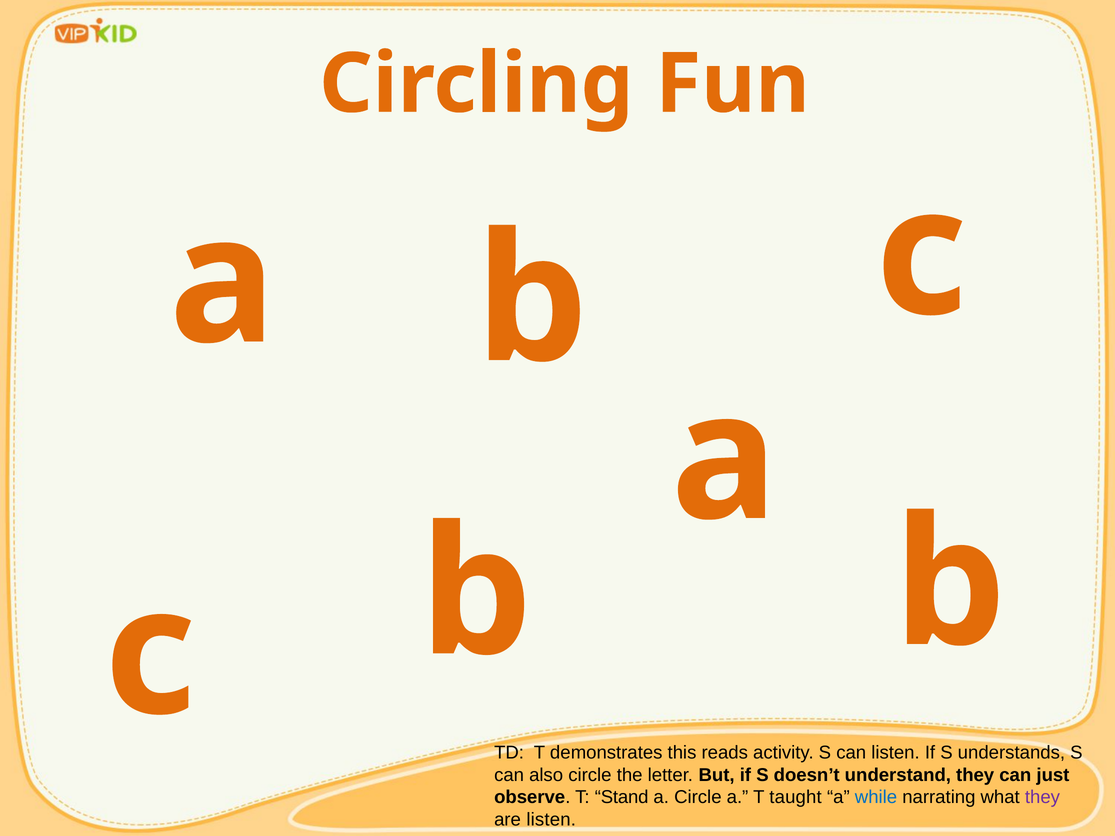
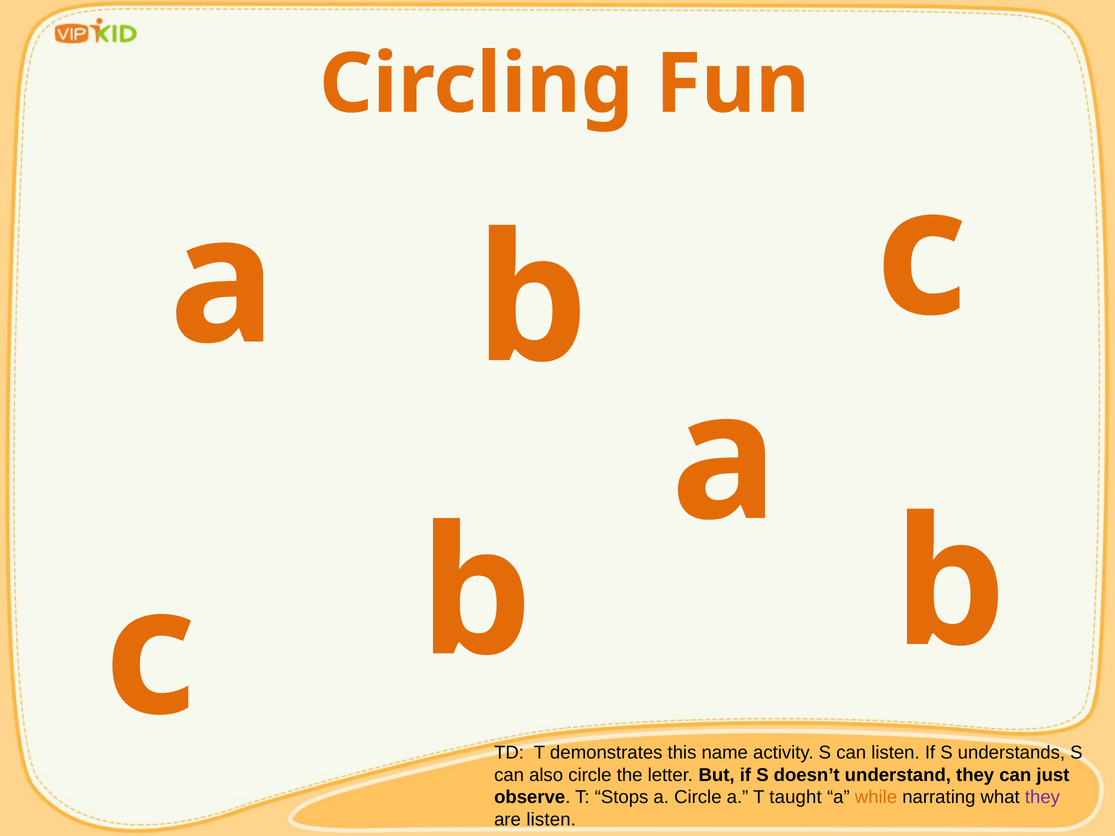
reads: reads -> name (725, 753)
Stand: Stand -> Stops (622, 797)
while colour: blue -> orange (876, 797)
